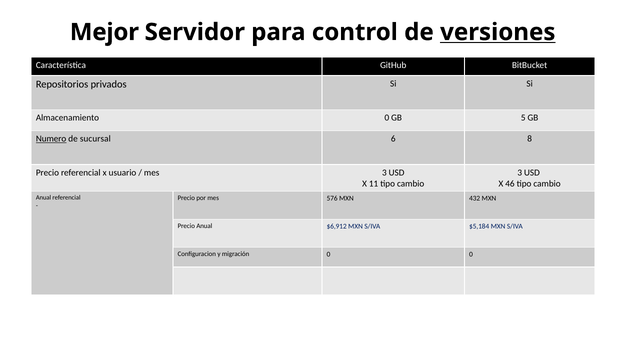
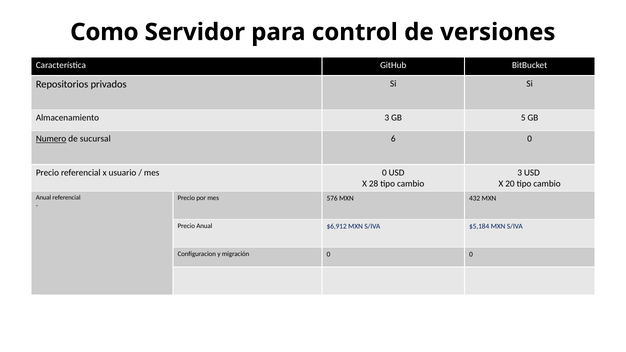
Mejor: Mejor -> Como (104, 32)
versiones underline: present -> none (498, 32)
Almacenamiento 0: 0 -> 3 (387, 118)
6 8: 8 -> 0 (530, 139)
mes 3: 3 -> 0 (384, 173)
11: 11 -> 28 (374, 184)
46: 46 -> 20 (510, 184)
